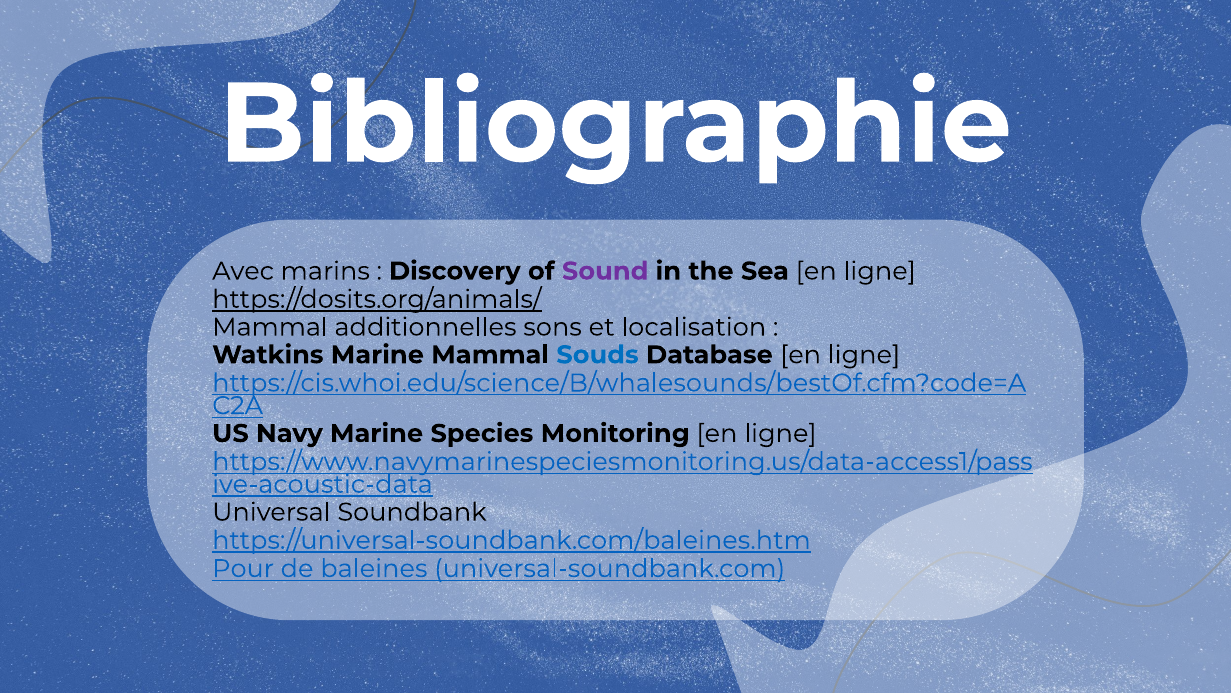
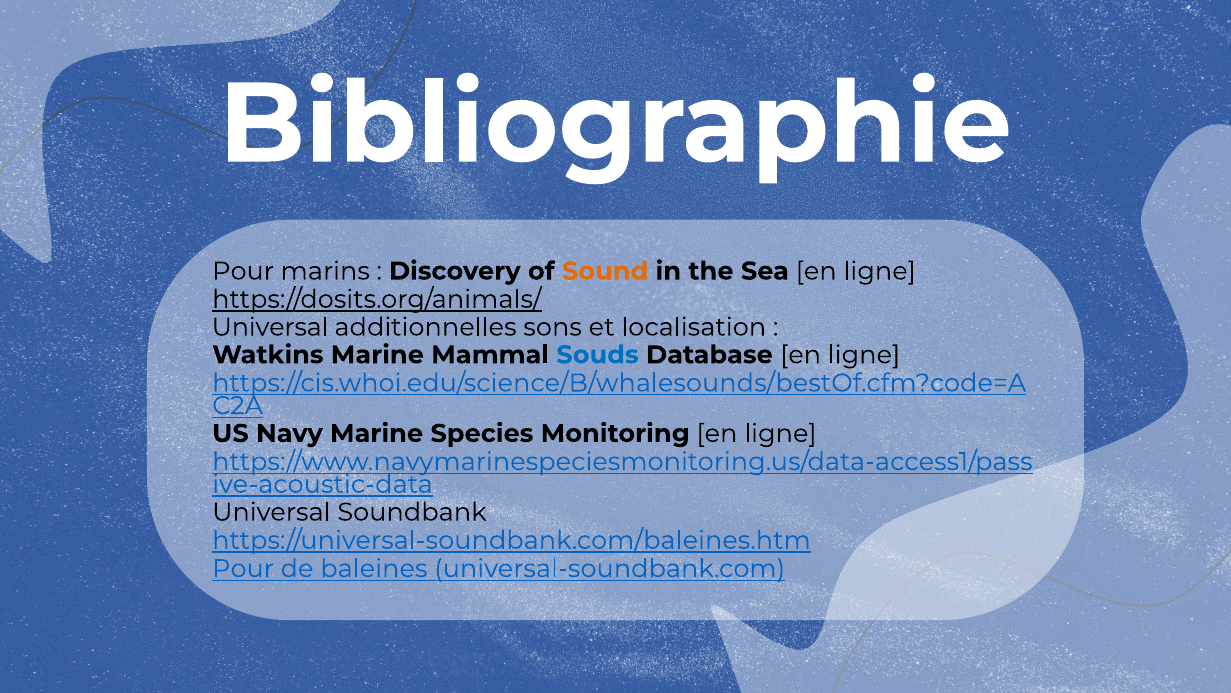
Avec: Avec -> Pour (243, 271)
Sound colour: purple -> orange (605, 271)
Mammal: Mammal -> Universal (270, 327)
